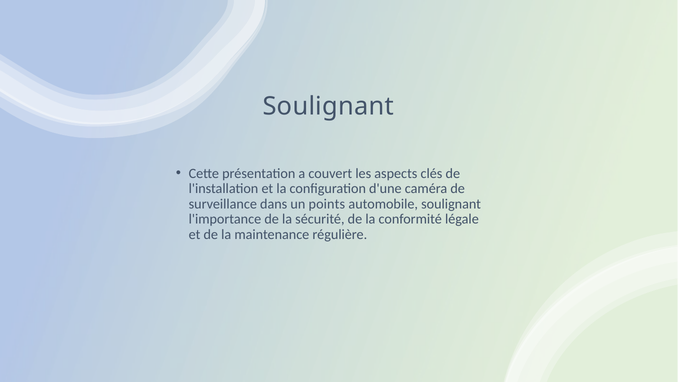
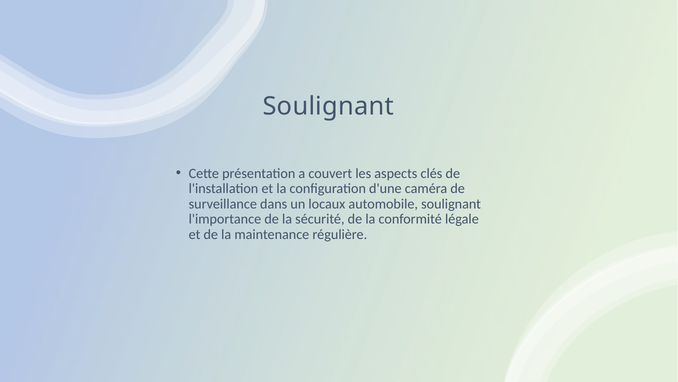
points: points -> locaux (327, 204)
